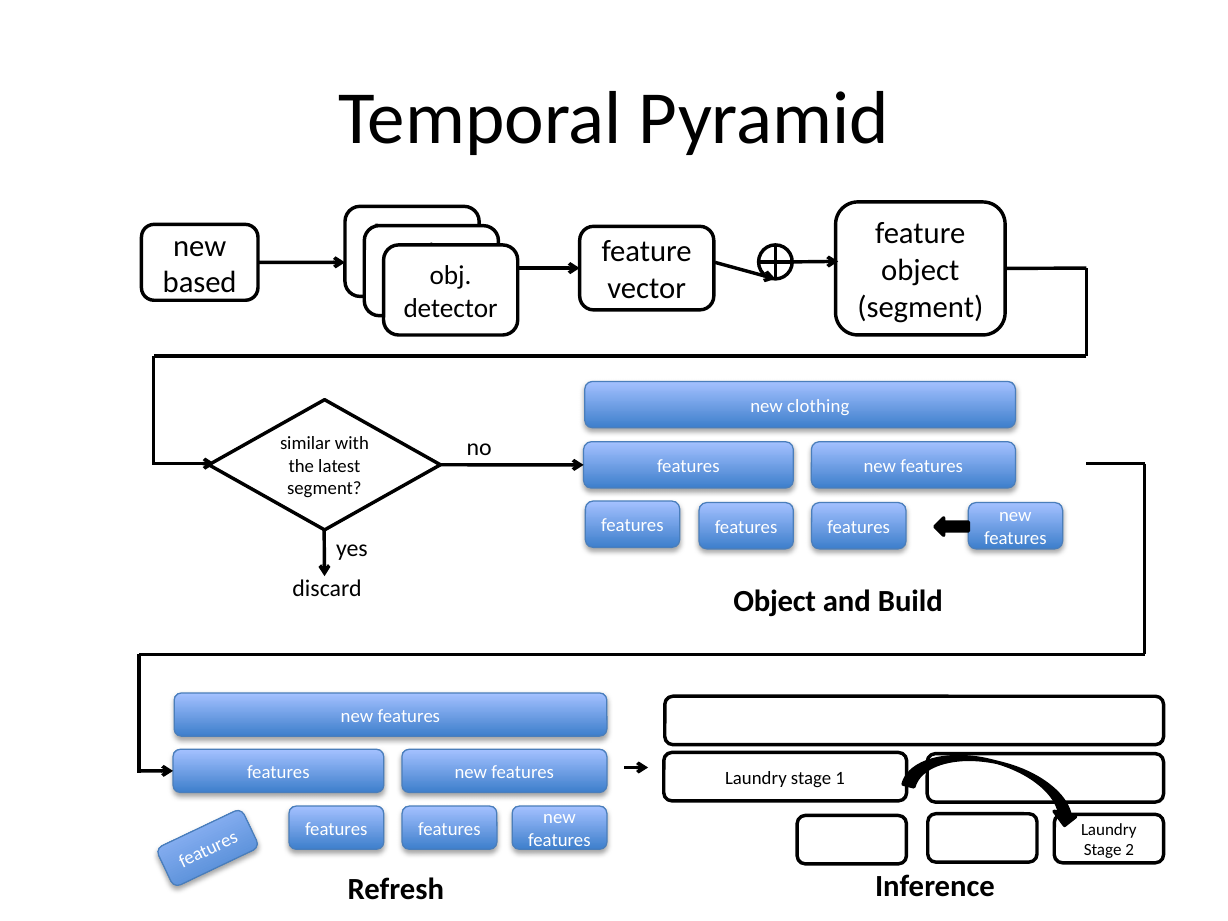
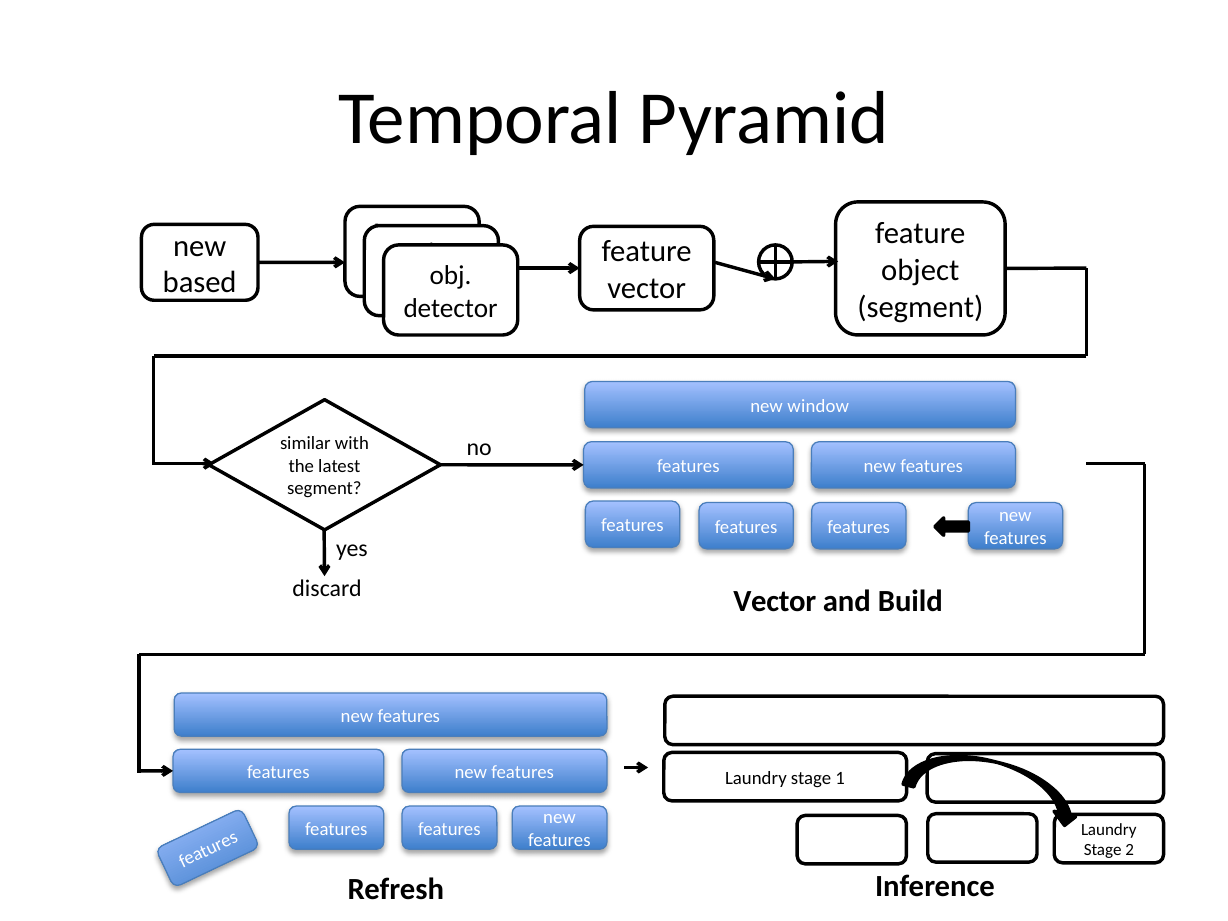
clothing: clothing -> window (818, 406)
Object: Object -> Vector (775, 601)
